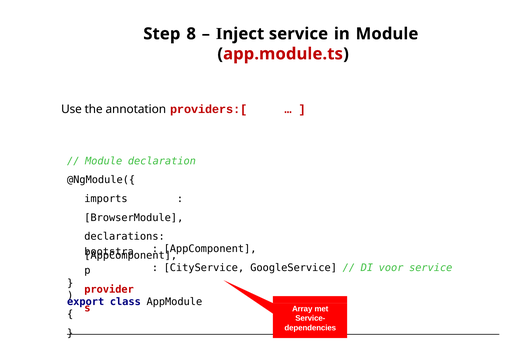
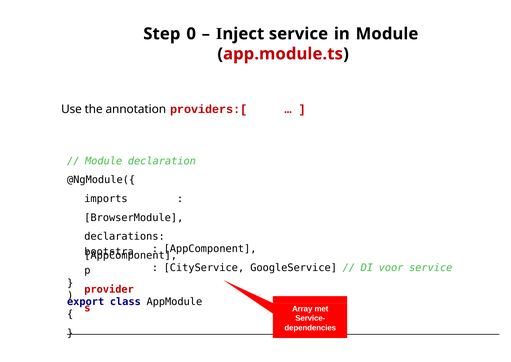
8: 8 -> 0 (191, 34)
